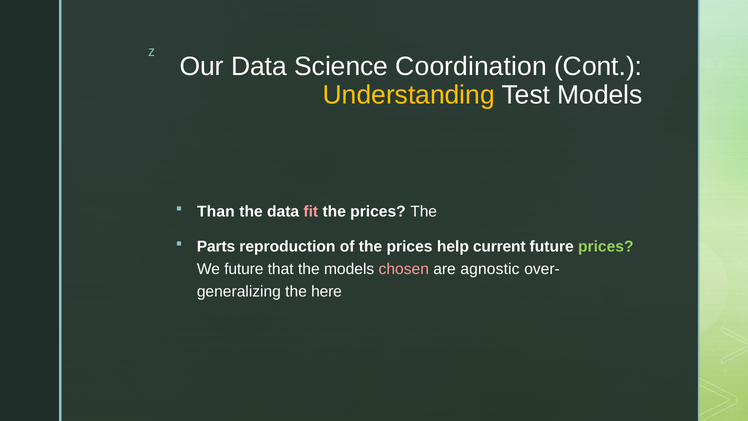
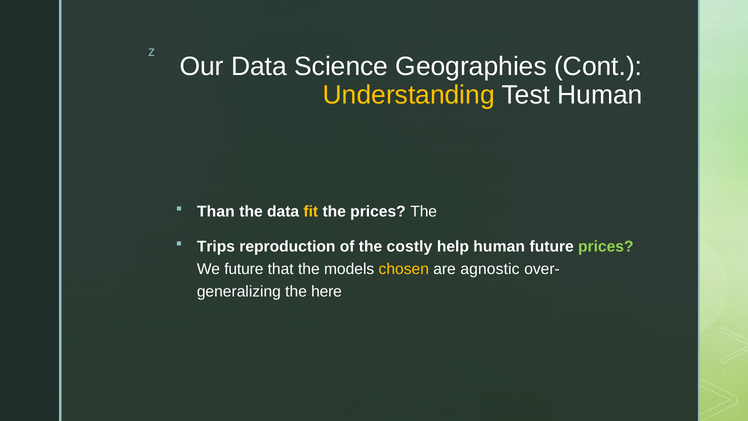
Coordination: Coordination -> Geographies (471, 67)
Test Models: Models -> Human (600, 95)
fit colour: pink -> yellow (311, 212)
Parts: Parts -> Trips (216, 246)
of the prices: prices -> costly (409, 246)
help current: current -> human (499, 246)
chosen colour: pink -> yellow (404, 269)
